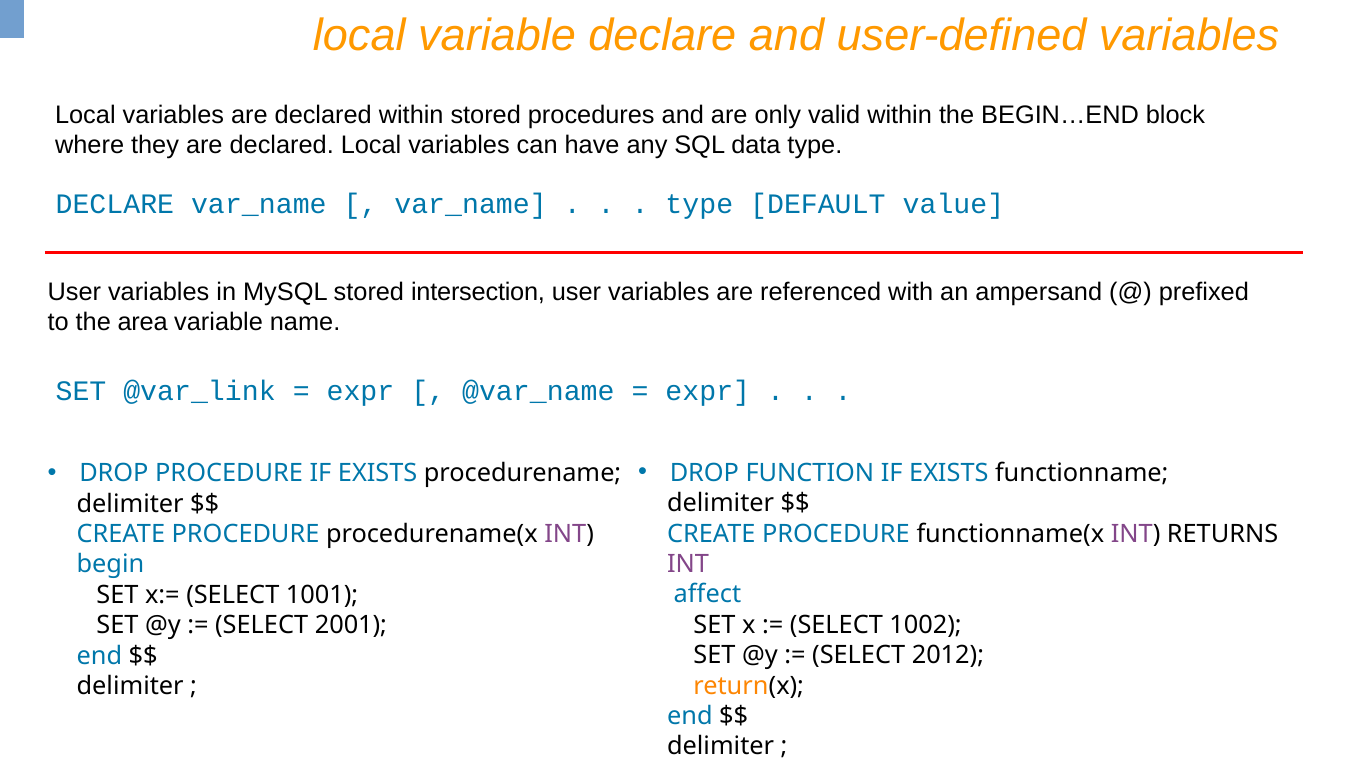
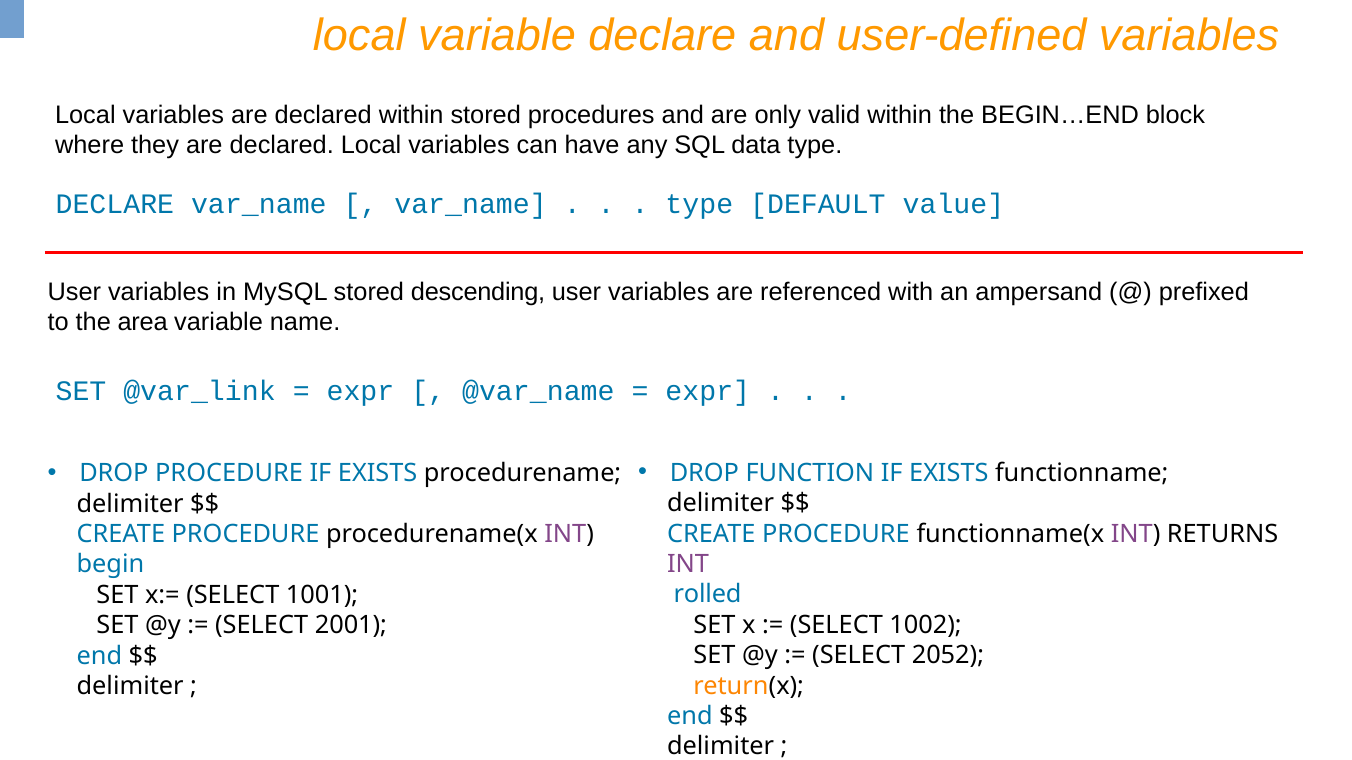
intersection: intersection -> descending (478, 292)
affect: affect -> rolled (708, 595)
2012: 2012 -> 2052 (948, 656)
